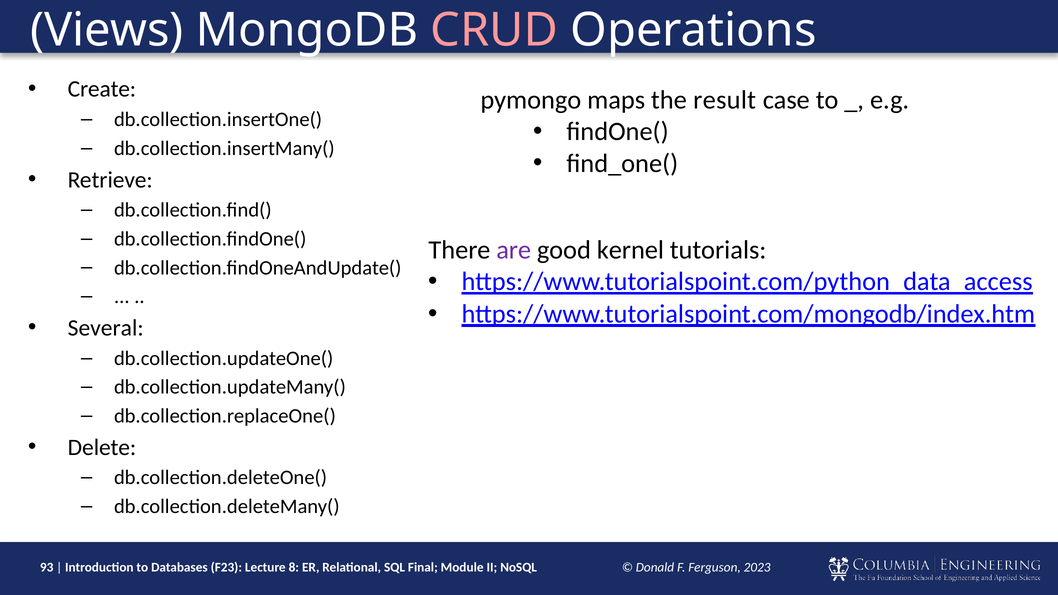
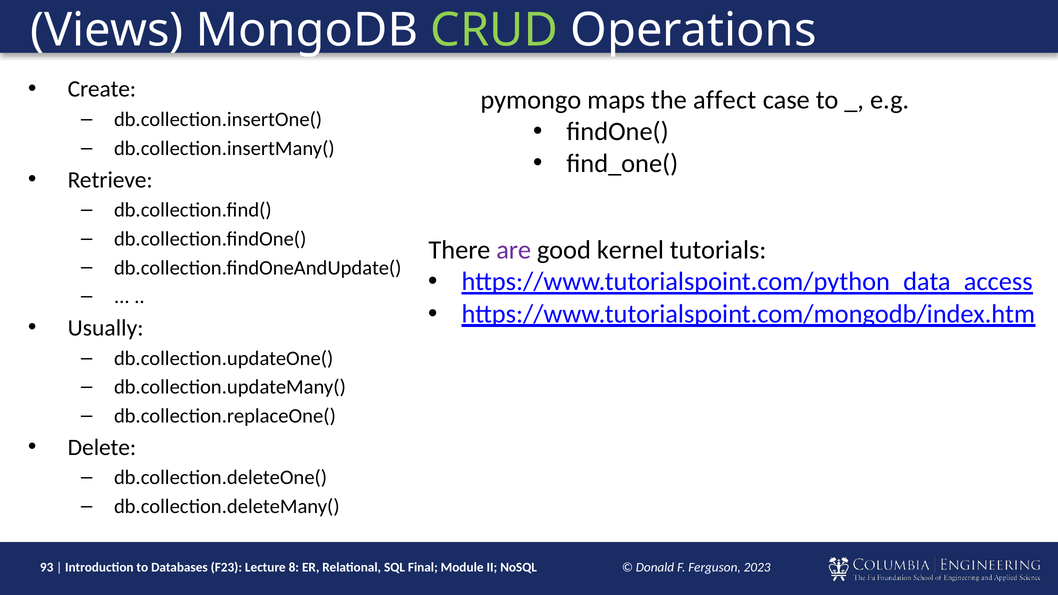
CRUD colour: pink -> light green (494, 30)
result: result -> affect (725, 100)
Several: Several -> Usually (106, 328)
